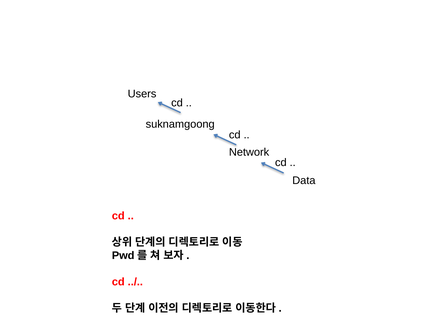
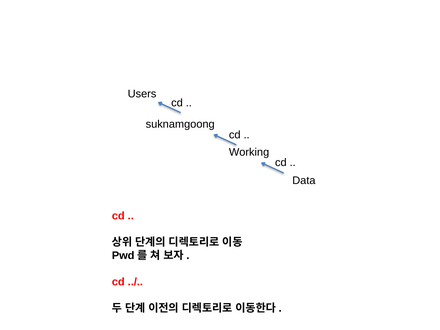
Network: Network -> Working (249, 152)
